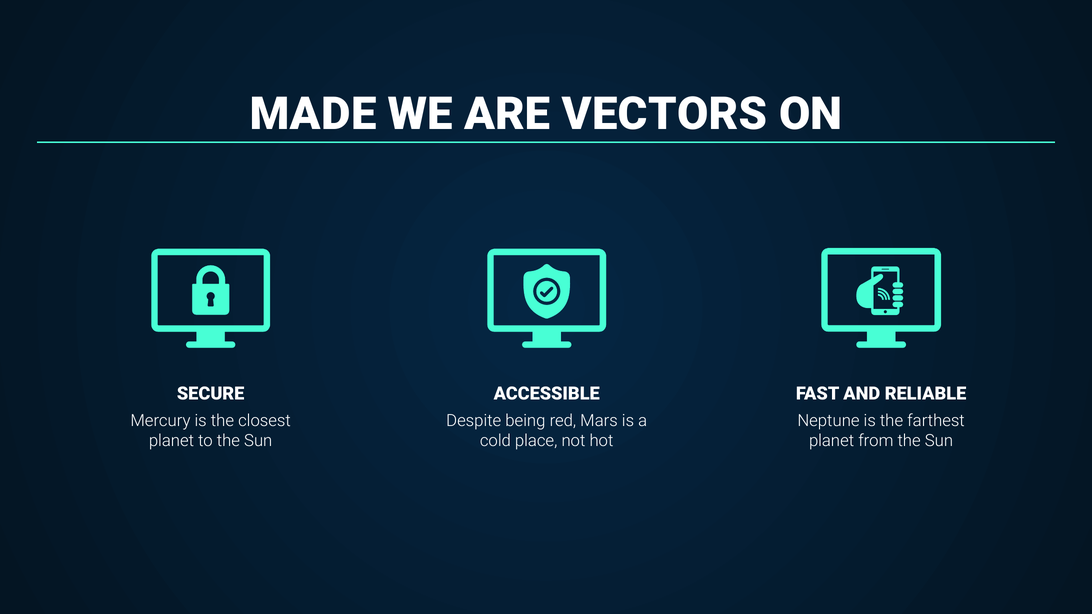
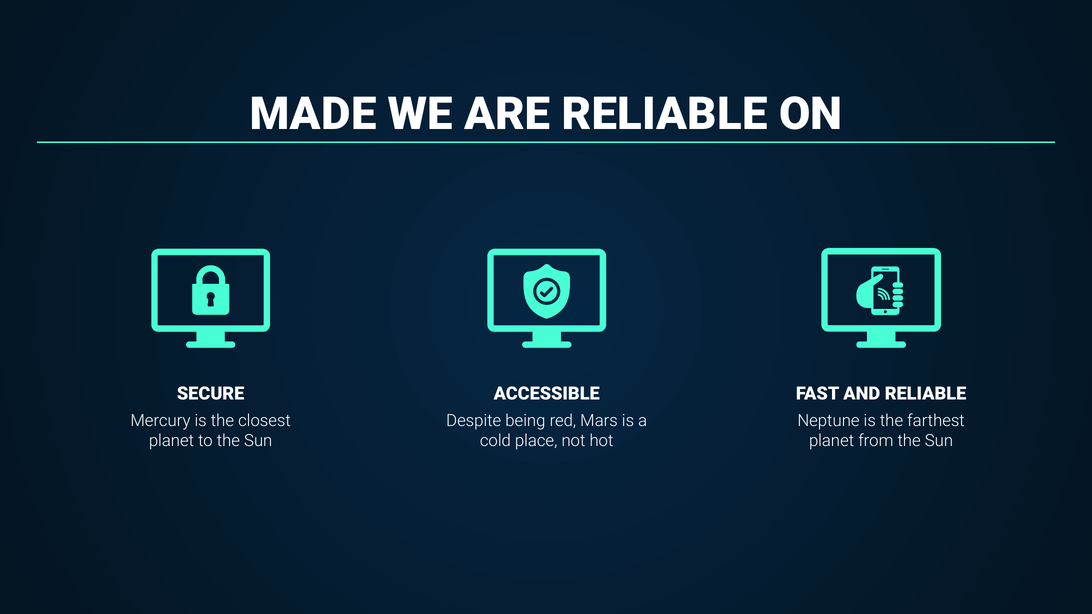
ARE VECTORS: VECTORS -> RELIABLE (665, 114)
